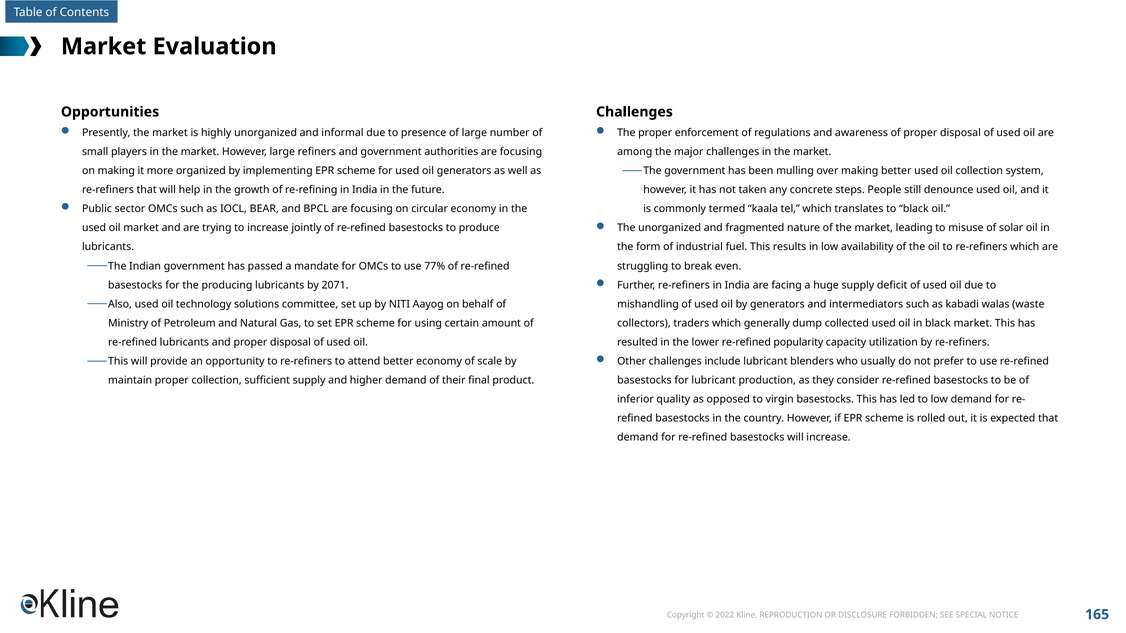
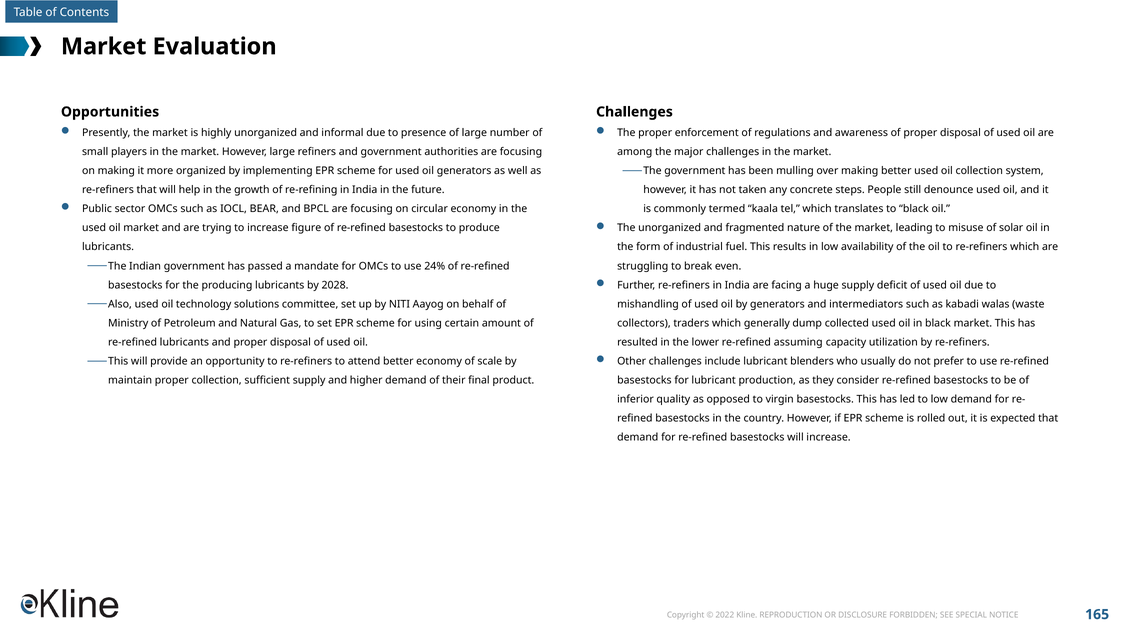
jointly: jointly -> figure (306, 228)
77%: 77% -> 24% (435, 266)
2071: 2071 -> 2028 (335, 285)
popularity: popularity -> assuming (798, 342)
